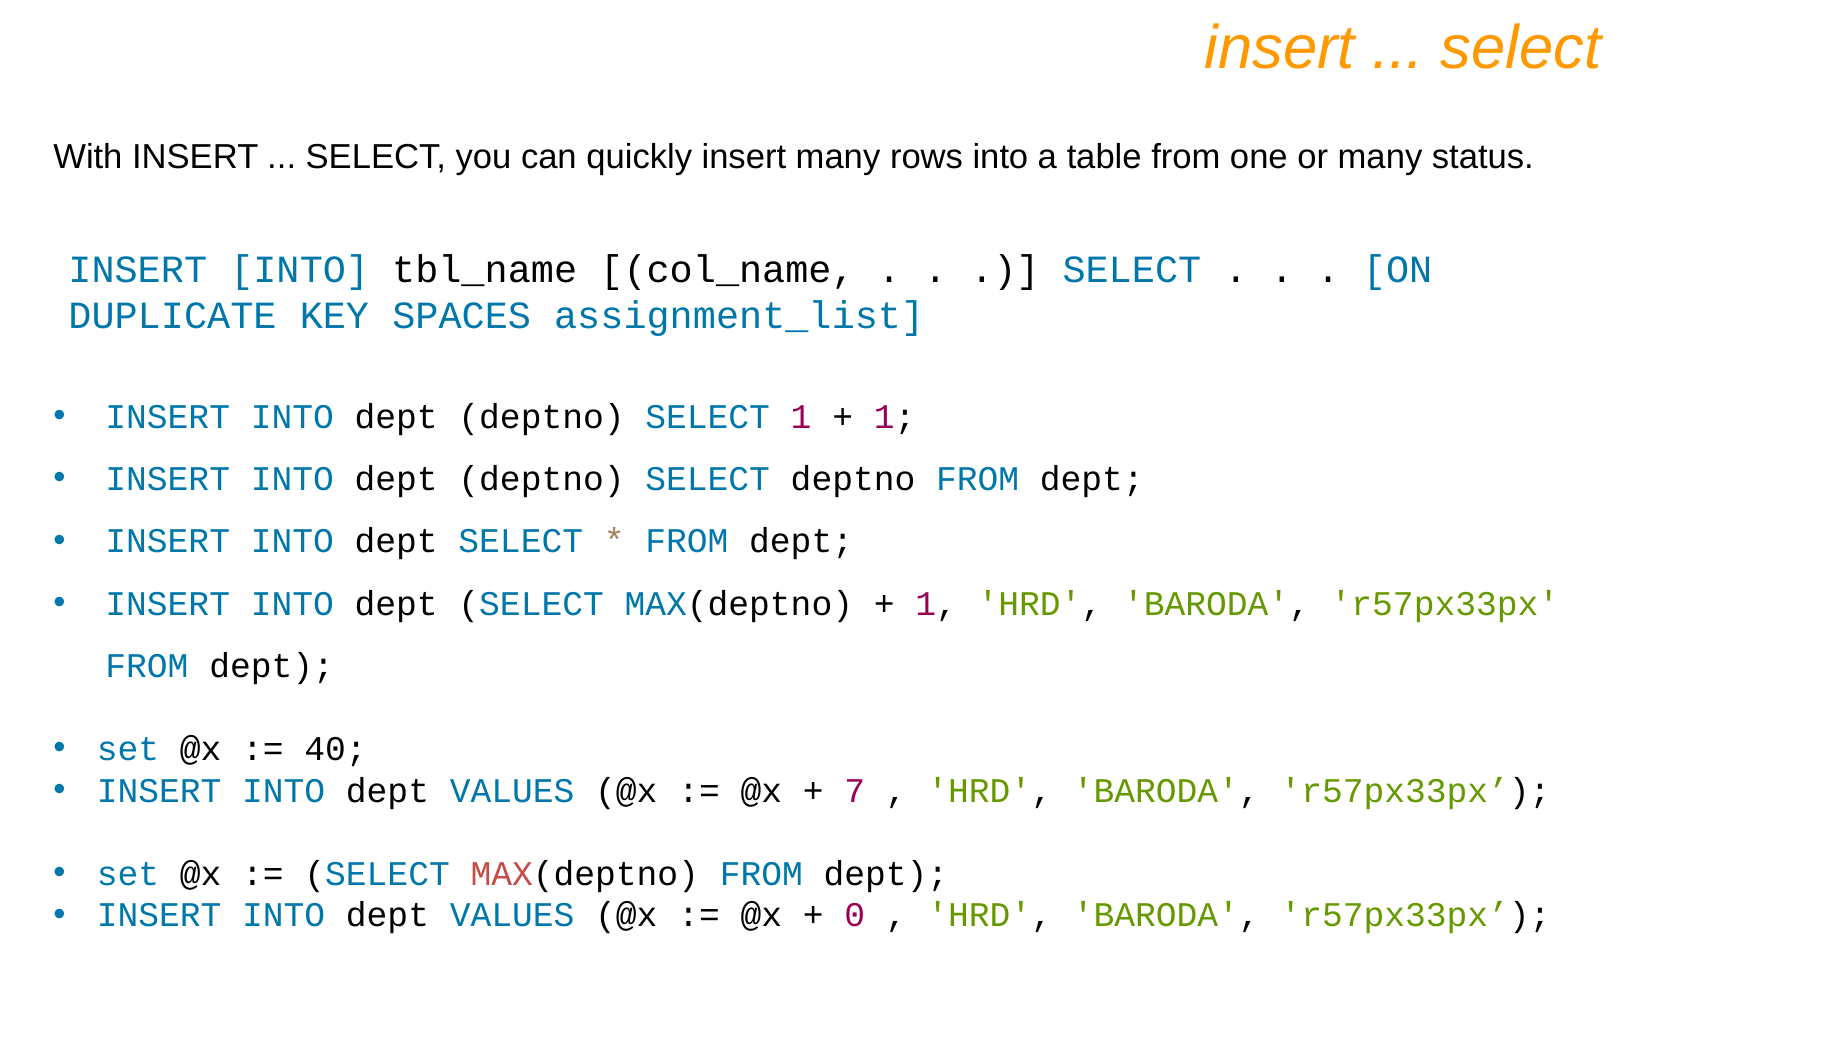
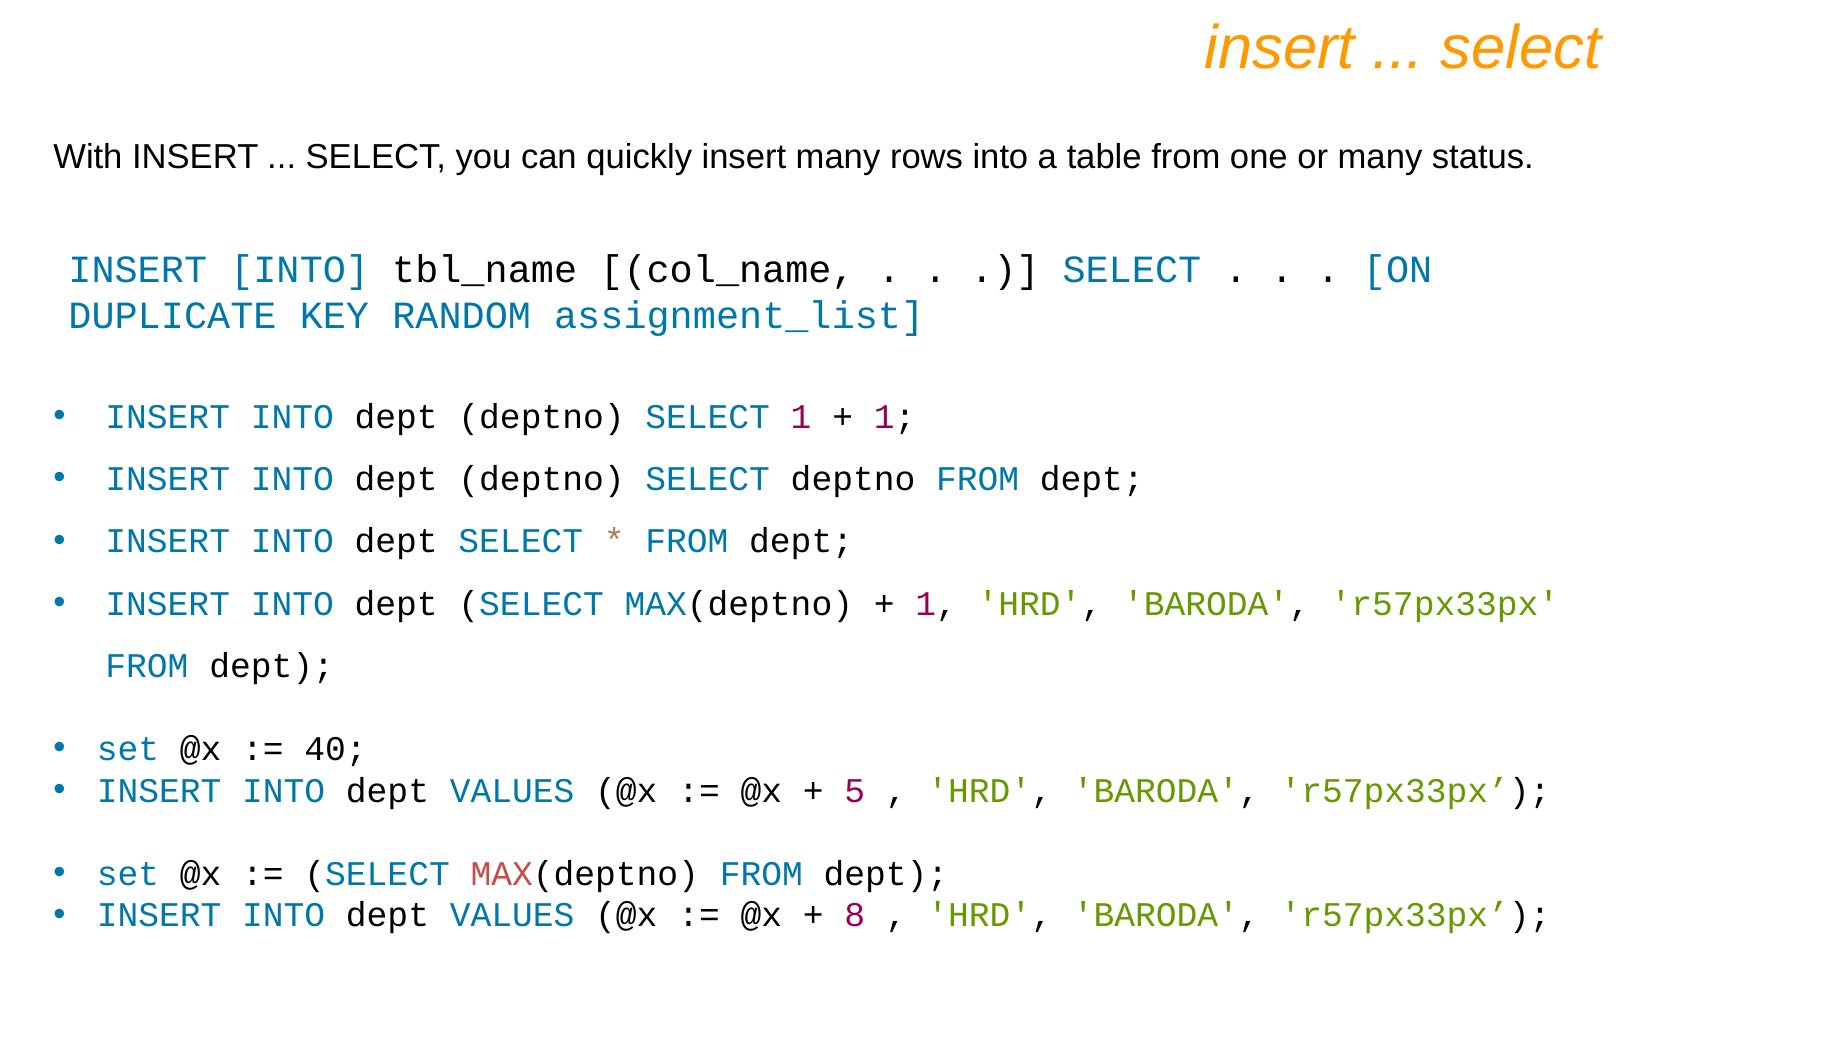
SPACES: SPACES -> RANDOM (462, 315)
7: 7 -> 5 (855, 790)
0: 0 -> 8 (855, 915)
